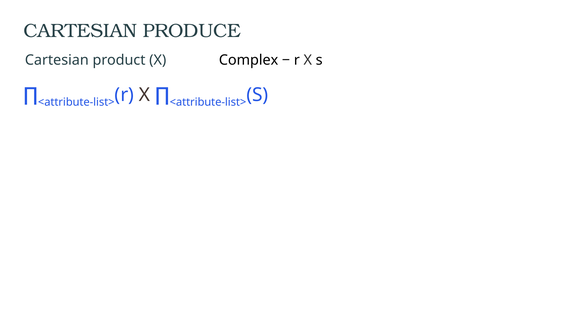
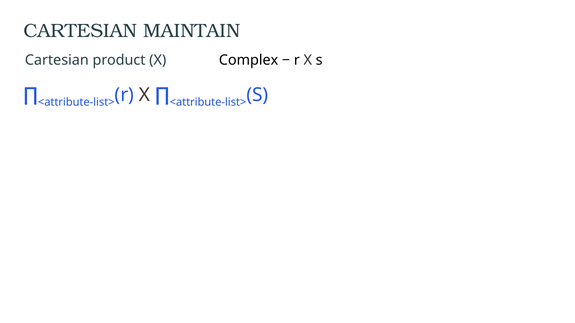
PRODUCE: PRODUCE -> MAINTAIN (192, 31)
